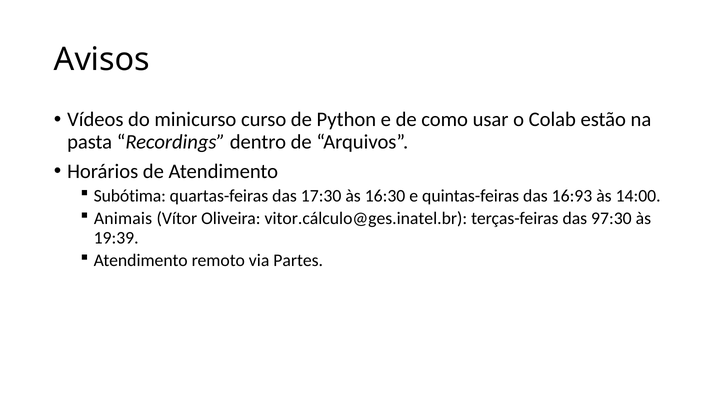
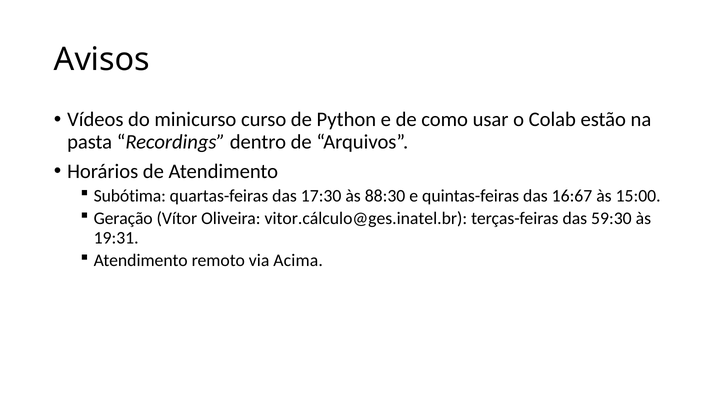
16:30: 16:30 -> 88:30 (385, 196)
16:93: 16:93 -> 16:67 (572, 196)
14:00: 14:00 -> 15:00 (638, 196)
Animais: Animais -> Geração (123, 218)
97:30: 97:30 -> 59:30 (611, 218)
19:39: 19:39 -> 19:31 (116, 238)
Partes: Partes -> Acima (298, 260)
